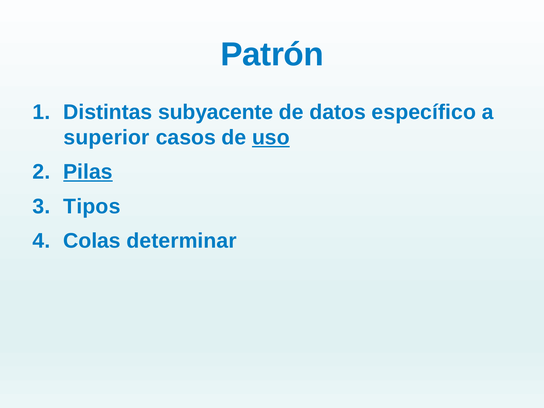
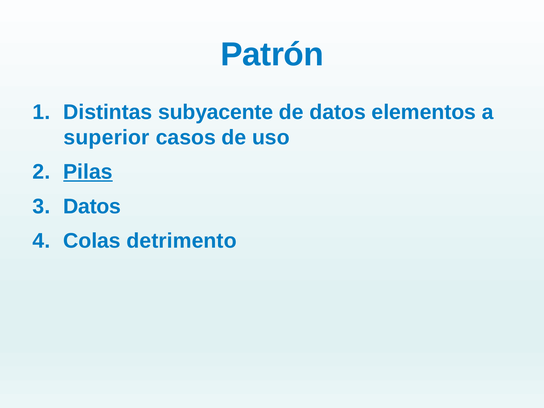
específico: específico -> elementos (424, 112)
uso underline: present -> none (271, 137)
Tipos: Tipos -> Datos (92, 206)
determinar: determinar -> detrimento (182, 241)
